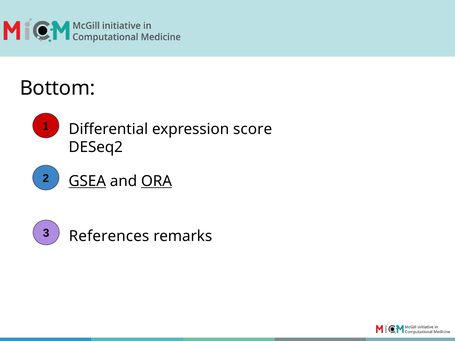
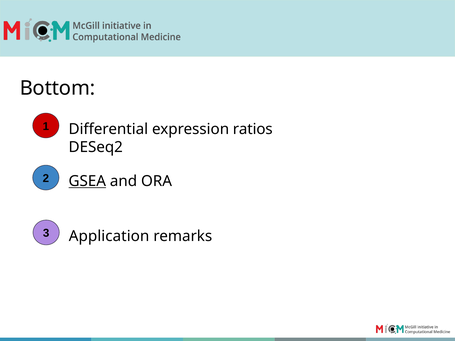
score: score -> ratios (253, 129)
ORA underline: present -> none (157, 181)
References: References -> Application (109, 236)
